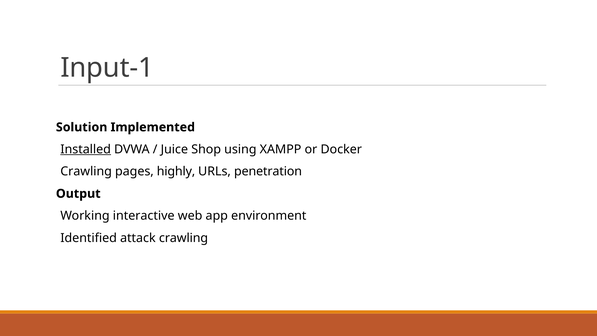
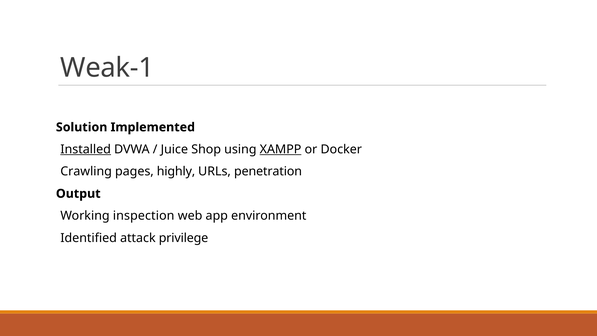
Input-1: Input-1 -> Weak-1 (107, 68)
XAMPP underline: none -> present (281, 149)
interactive: interactive -> inspection (144, 216)
attack crawling: crawling -> privilege (184, 238)
